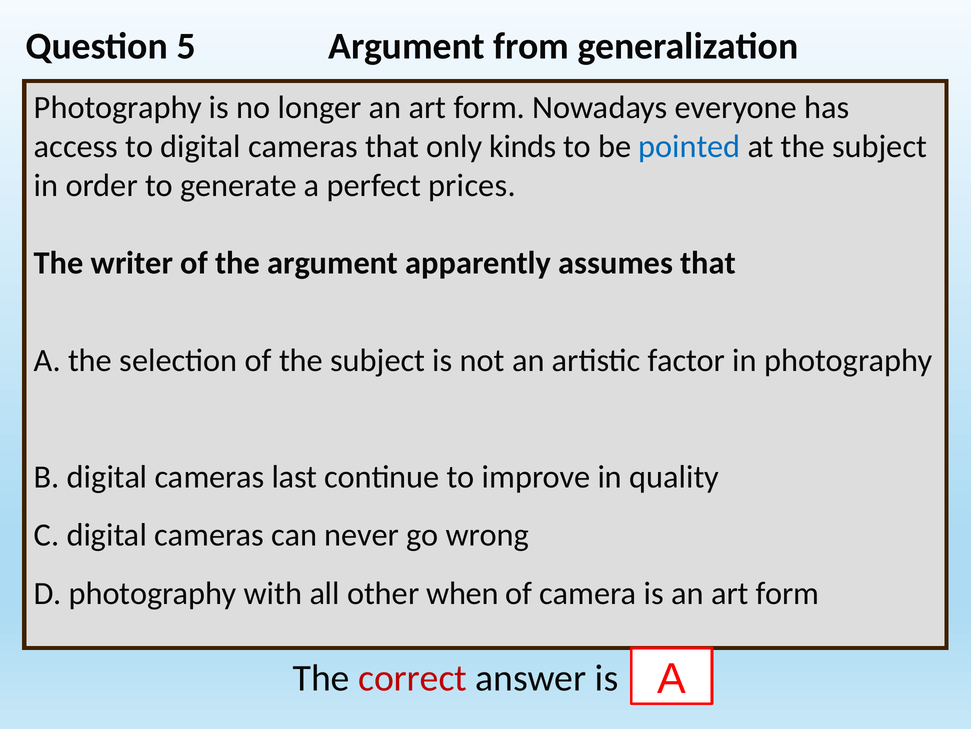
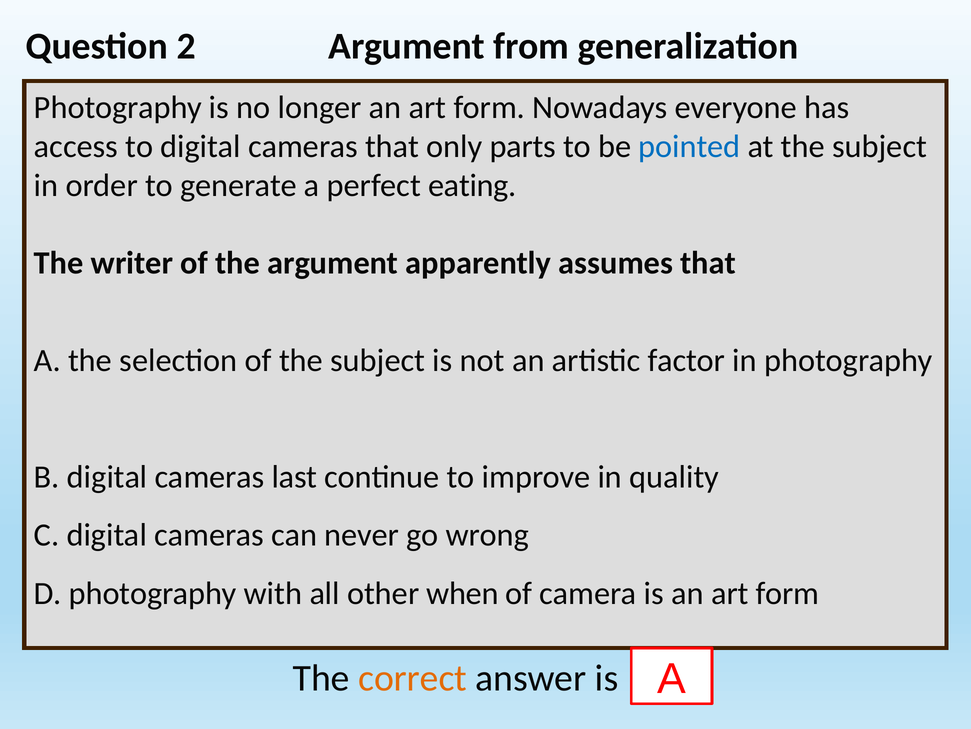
5: 5 -> 2 (186, 46)
kinds: kinds -> parts (523, 146)
prices: prices -> eating (472, 185)
correct colour: red -> orange (413, 677)
